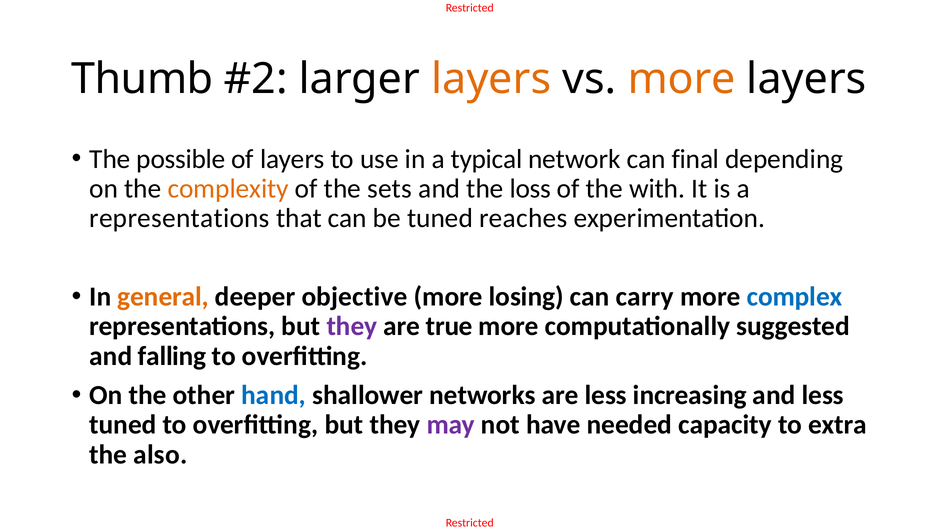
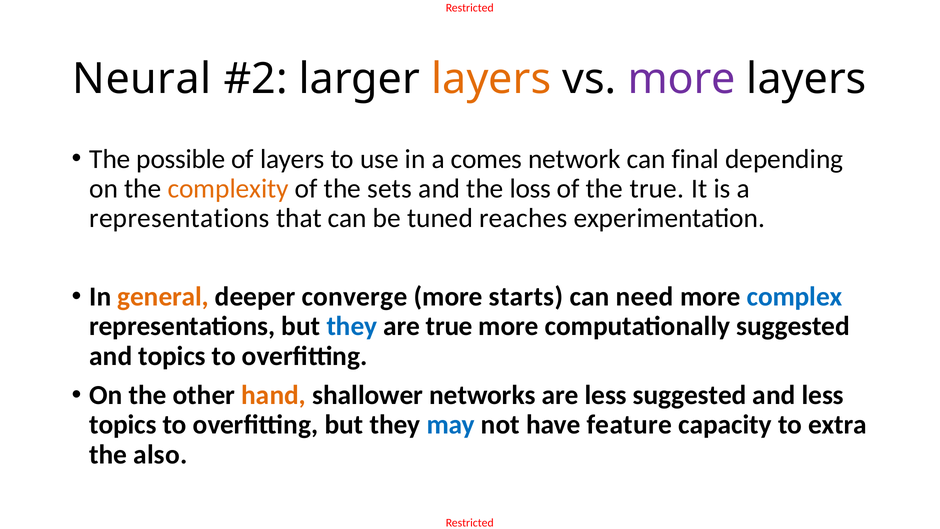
Thumb: Thumb -> Neural (142, 79)
more colour: orange -> purple (682, 79)
typical: typical -> comes (487, 159)
the with: with -> true (657, 188)
objective: objective -> converge (355, 297)
losing: losing -> starts (526, 297)
carry: carry -> need (645, 297)
they colour: purple -> blue (352, 326)
and falling: falling -> topics (172, 356)
hand colour: blue -> orange (274, 395)
less increasing: increasing -> suggested (690, 395)
tuned: tuned -> topics (123, 425)
may colour: purple -> blue (451, 425)
needed: needed -> feature (629, 425)
